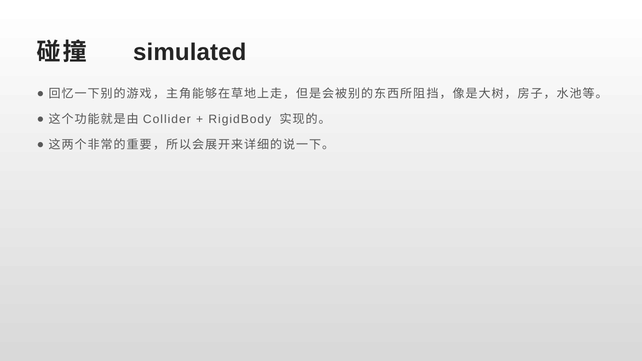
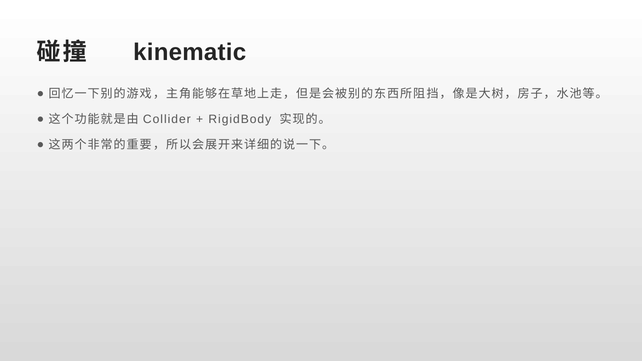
simulated: simulated -> kinematic (190, 52)
